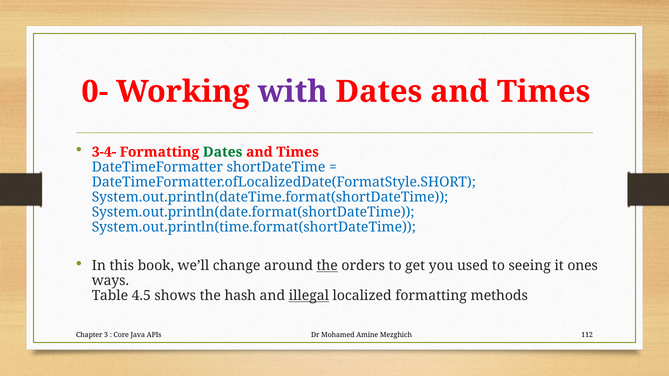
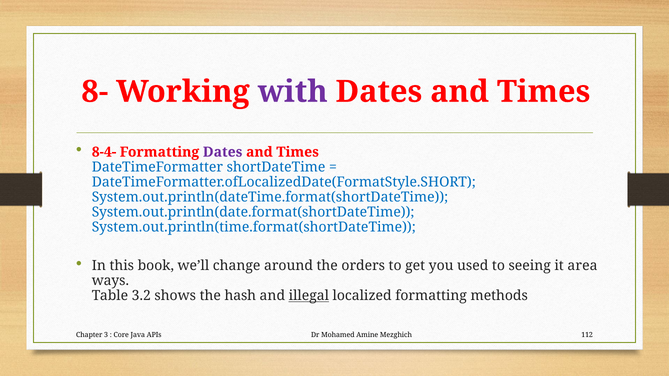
0-: 0- -> 8- (95, 92)
3-4-: 3-4- -> 8-4- (104, 152)
Dates colour: green -> purple (223, 152)
the underline: present -> none (327, 266)
ones: ones -> area (583, 266)
4.5: 4.5 -> 3.2 (141, 296)
